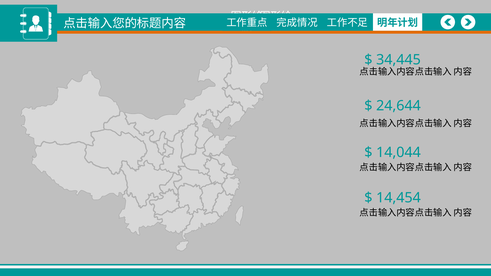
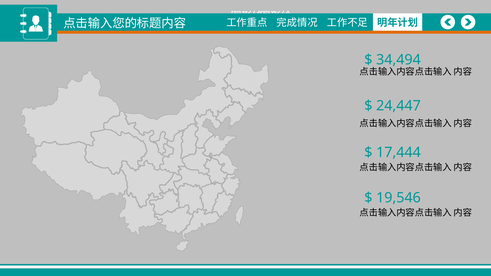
34,445: 34,445 -> 34,494 (398, 60)
24,644: 24,644 -> 24,447 (398, 106)
14,044: 14,044 -> 17,444 (398, 152)
14,454: 14,454 -> 19,546 (398, 198)
